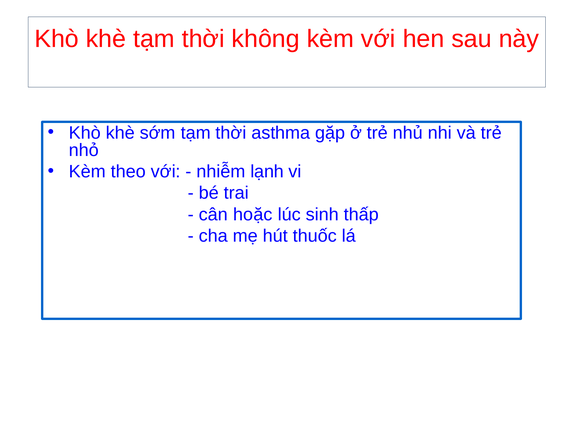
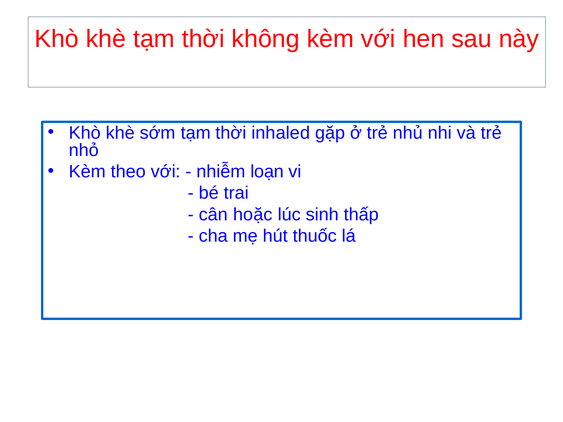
asthma: asthma -> inhaled (281, 133)
lạnh: lạnh -> loạn (267, 172)
